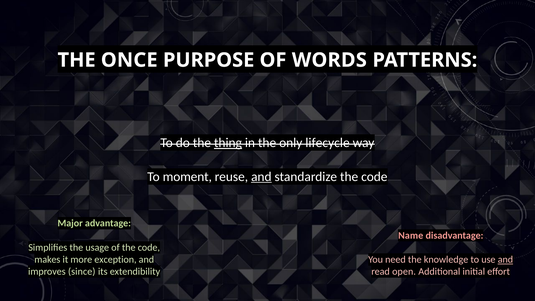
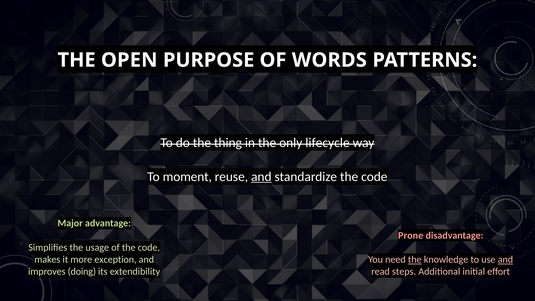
ONCE: ONCE -> OPEN (129, 60)
thing underline: present -> none (228, 143)
Name: Name -> Prone (411, 235)
the underline: none -> present (415, 260)
since: since -> doing (82, 271)
open: open -> steps (404, 272)
